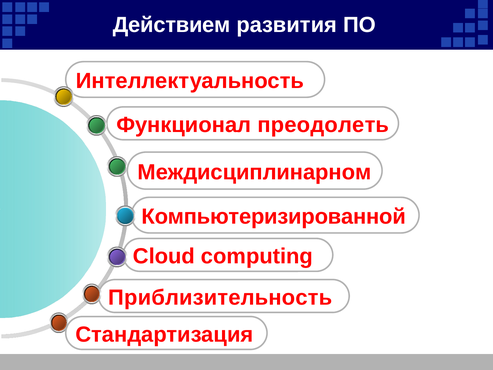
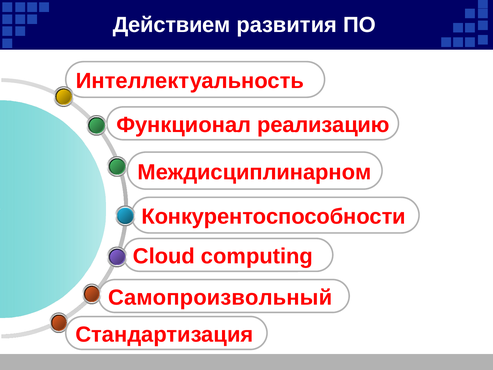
преодолеть: преодолеть -> реализацию (323, 125)
Компьютеризированной: Компьютеризированной -> Конкурентоспособности (274, 217)
Приблизительность: Приблизительность -> Самопроизвольный (220, 297)
